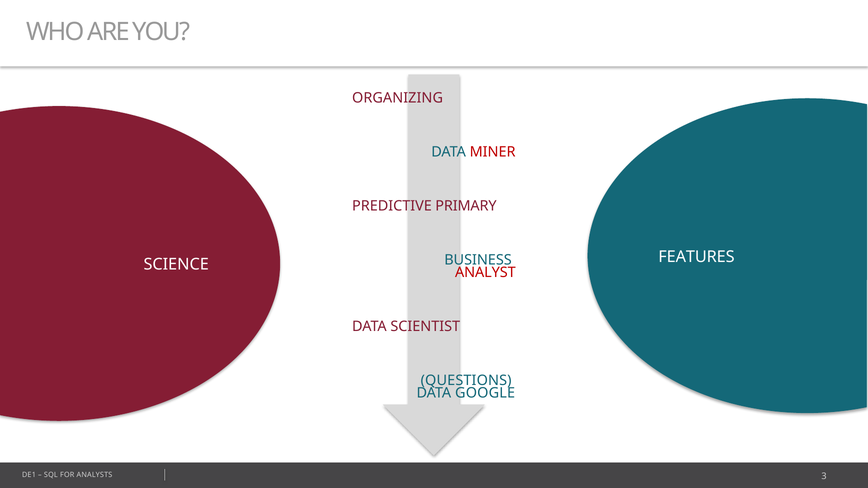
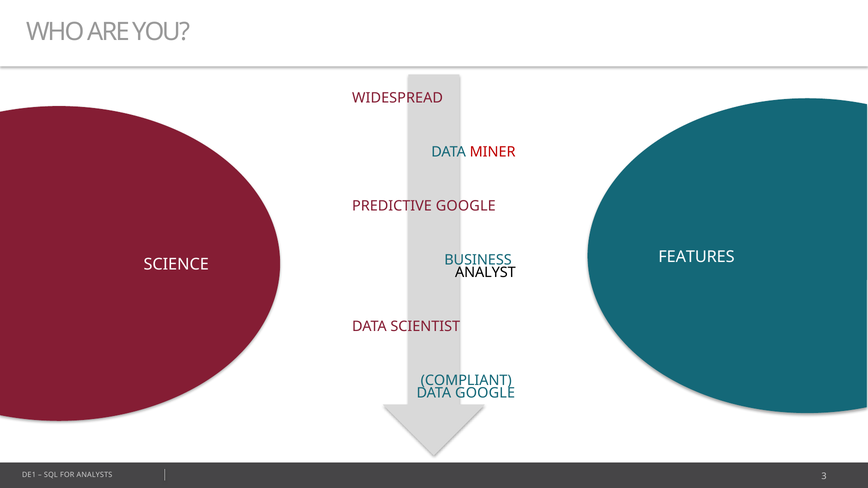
ORGANIZING: ORGANIZING -> WIDESPREAD (398, 98)
PREDICTIVE PRIMARY: PRIMARY -> GOOGLE (466, 206)
ANALYST colour: red -> black (485, 273)
QUESTIONS: QUESTIONS -> COMPLIANT (466, 381)
